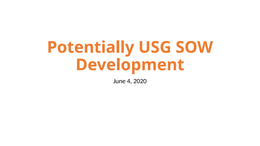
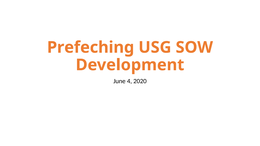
Potentially: Potentially -> Prefeching (91, 47)
